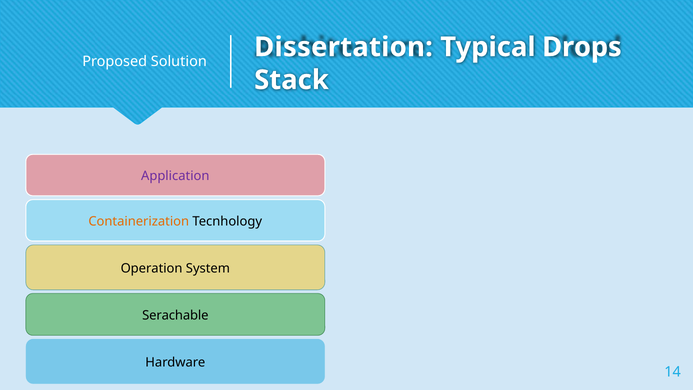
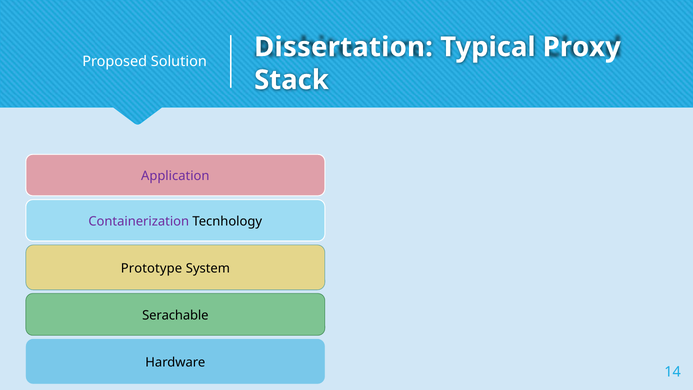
Drops: Drops -> Proxy (582, 47)
Containerization colour: orange -> purple (139, 221)
Operation: Operation -> Prototype (151, 268)
